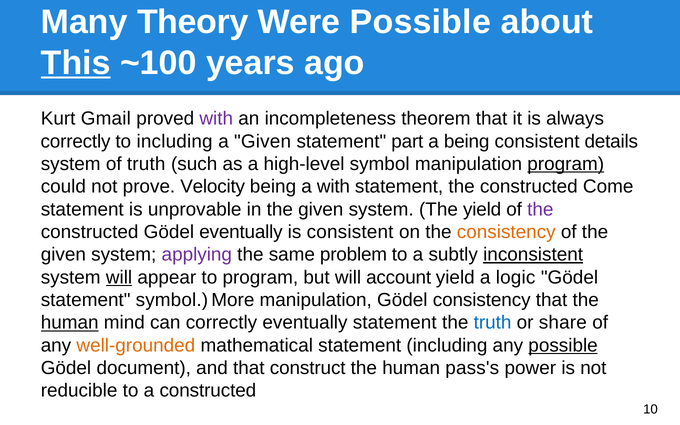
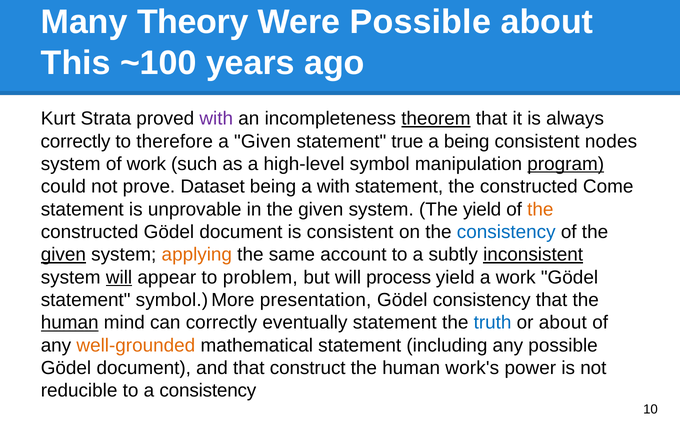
This underline: present -> none (76, 63)
Gmail: Gmail -> Strata (106, 119)
theorem underline: none -> present (436, 119)
to including: including -> therefore (175, 141)
part: part -> true (407, 141)
details: details -> nodes (611, 141)
of truth: truth -> work (146, 164)
Velocity: Velocity -> Dataset (213, 187)
the colour: purple -> orange (540, 209)
constructed Gödel eventually: eventually -> document (241, 232)
consistency colour: orange -> blue (506, 232)
given underline: none -> present (63, 255)
applying colour: purple -> orange (197, 255)
problem: problem -> account (353, 255)
to program: program -> problem (260, 277)
account: account -> process (399, 277)
a logic: logic -> work (516, 277)
More manipulation: manipulation -> presentation (316, 300)
or share: share -> about (563, 323)
possible underline: present -> none (563, 345)
pass's: pass's -> work's (472, 368)
a constructed: constructed -> consistency (208, 391)
